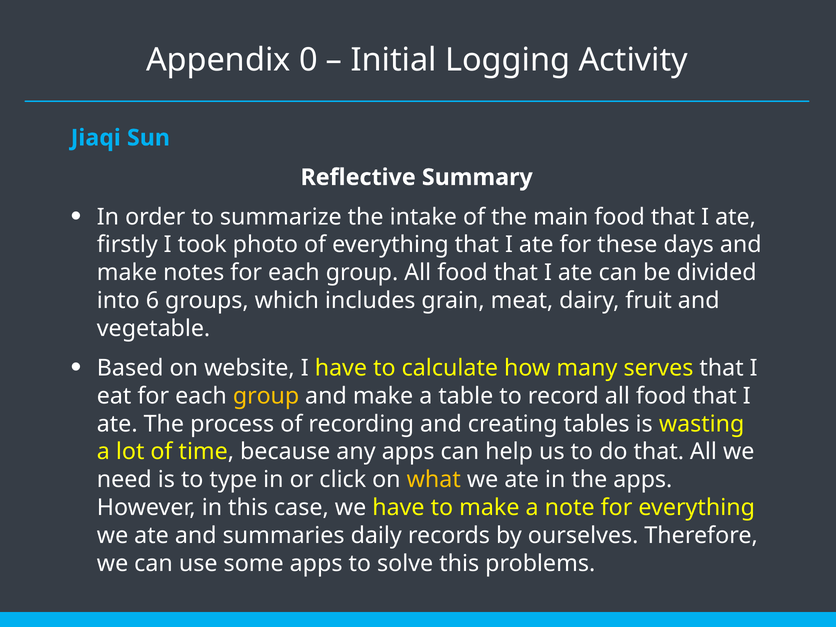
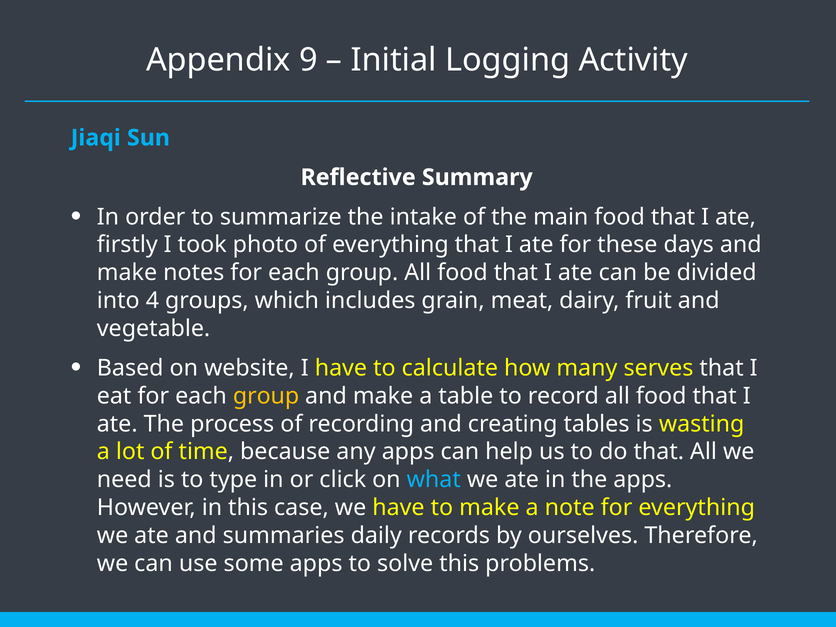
0: 0 -> 9 (308, 60)
6: 6 -> 4 (152, 301)
what colour: yellow -> light blue (434, 480)
